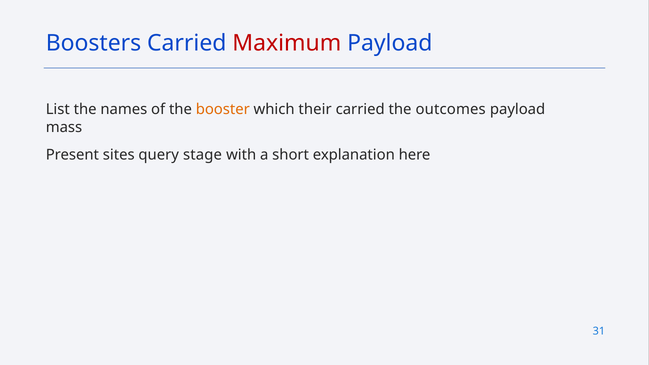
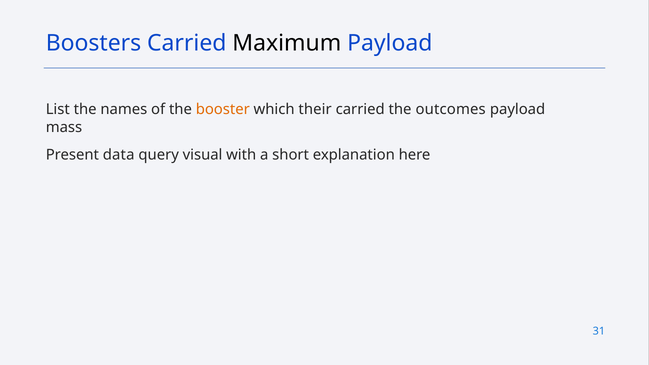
Maximum colour: red -> black (287, 43)
sites: sites -> data (119, 155)
stage: stage -> visual (203, 155)
